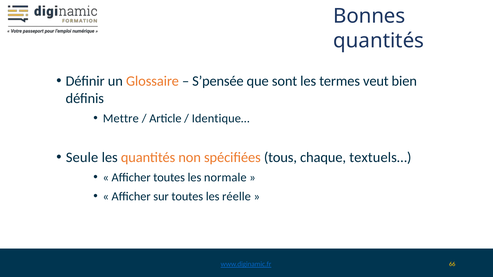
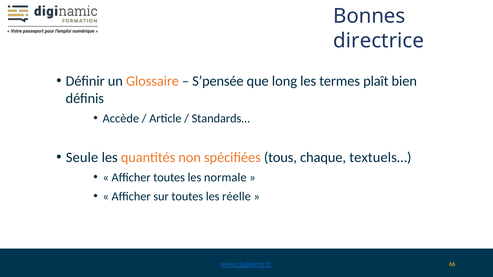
quantités: quantités -> directrice (379, 41)
sont: sont -> long (284, 81)
veut: veut -> plaît (376, 81)
Mettre: Mettre -> Accède (121, 119)
Identique…: Identique… -> Standards… (221, 119)
